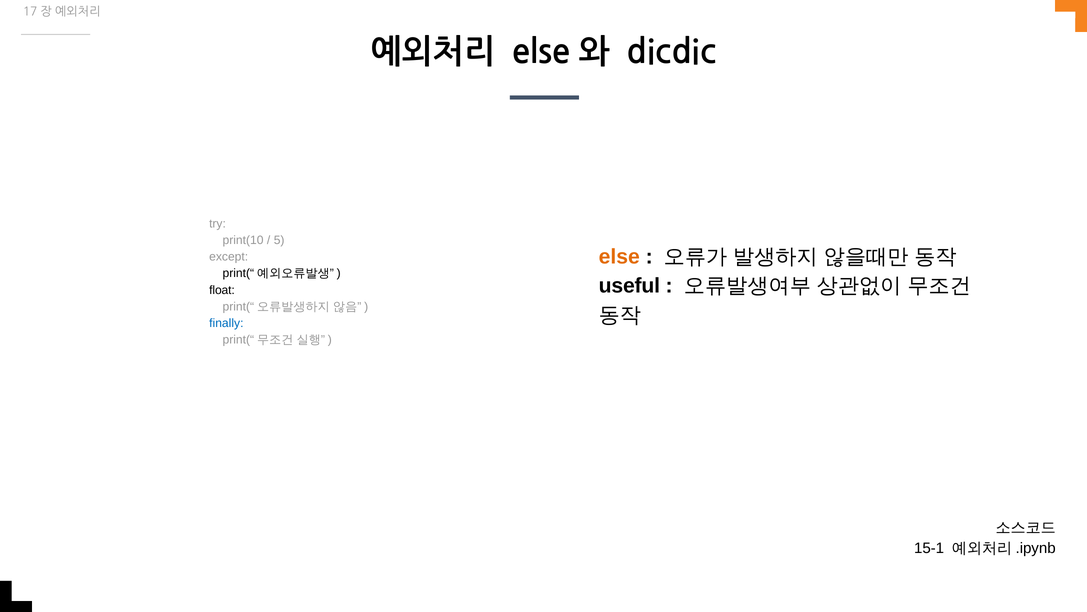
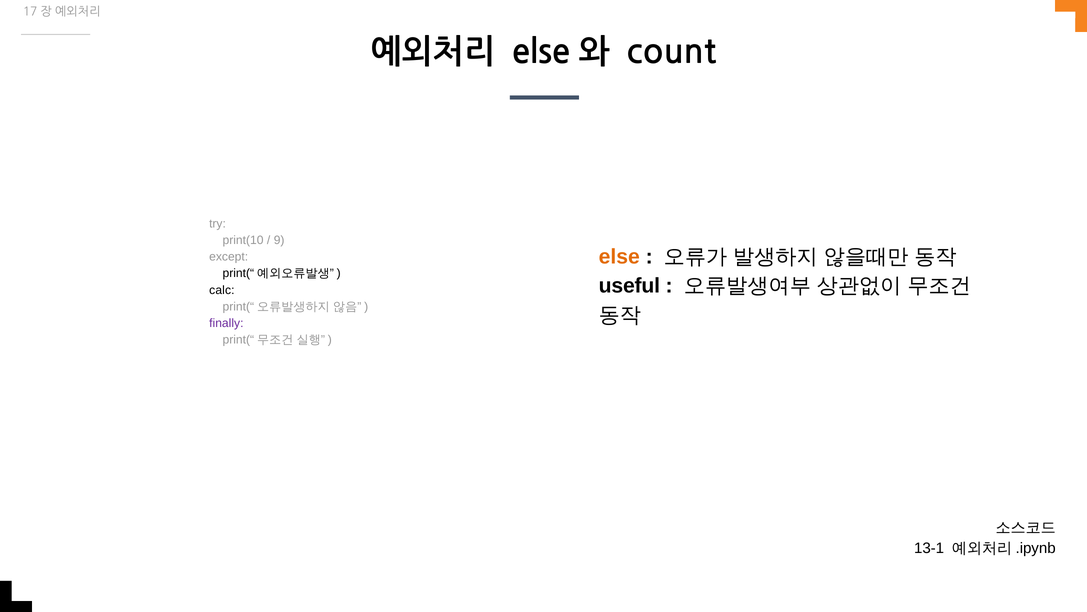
dicdic: dicdic -> count (672, 52)
5: 5 -> 9 (279, 240)
float: float -> calc (222, 290)
finally colour: blue -> purple (226, 323)
15-1: 15-1 -> 13-1 (929, 548)
